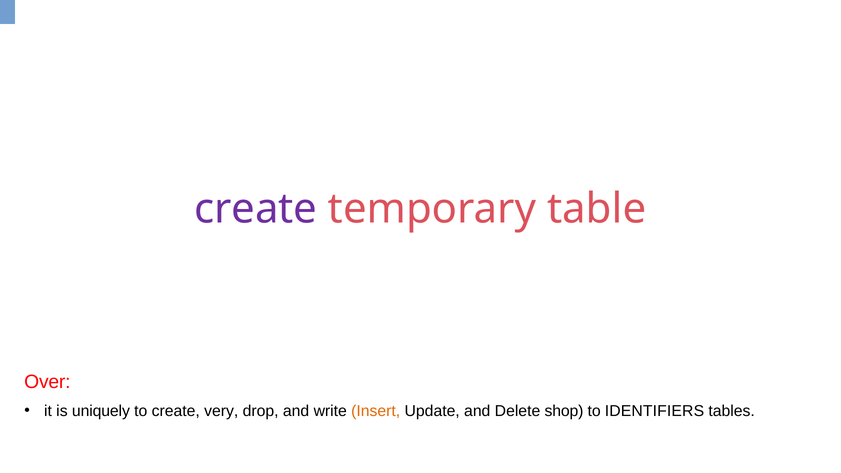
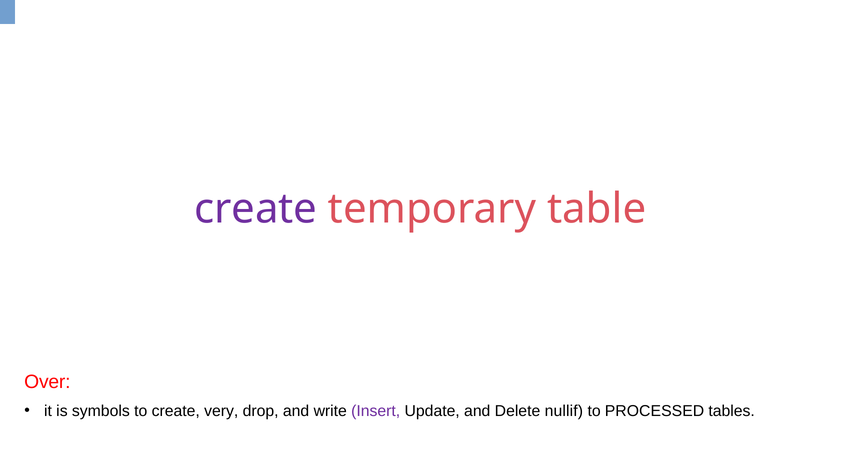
uniquely: uniquely -> symbols (101, 411)
Insert colour: orange -> purple (376, 411)
shop: shop -> nullif (564, 411)
IDENTIFIERS: IDENTIFIERS -> PROCESSED (654, 411)
